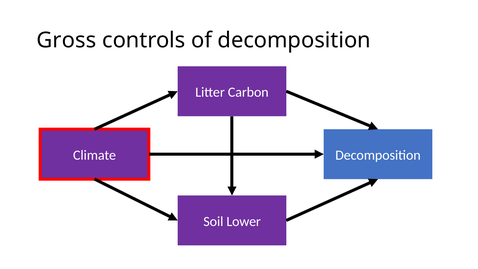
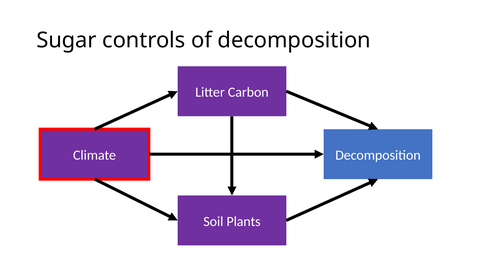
Gross: Gross -> Sugar (67, 40)
Lower: Lower -> Plants (244, 221)
